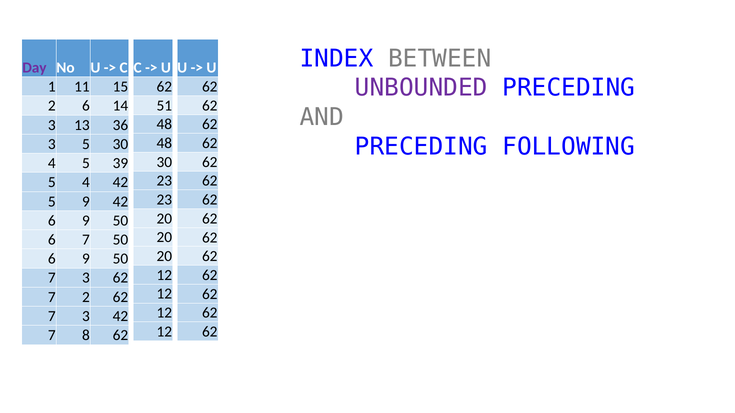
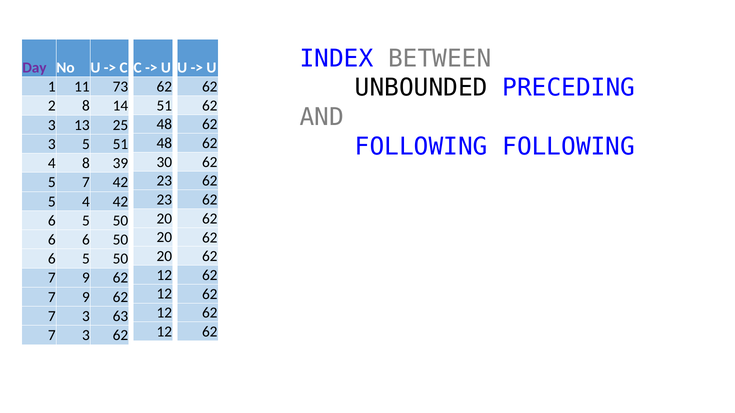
UNBOUNDED colour: purple -> black (421, 88)
15: 15 -> 73 (120, 87)
2 6: 6 -> 8 (86, 106)
36: 36 -> 25 (120, 125)
PRECEDING: PRECEDING -> FOLLOWING (421, 147)
5 30: 30 -> 51 (120, 144)
4 5: 5 -> 8 (86, 163)
5 4: 4 -> 7 (86, 183)
5 9: 9 -> 4 (86, 202)
9: 9 -> 5 (86, 221)
6 7: 7 -> 6 (86, 240)
9: 9 -> 5 (86, 259)
3: 3 -> 9 (86, 278)
2: 2 -> 9 (86, 297)
3 42: 42 -> 63 (120, 317)
8: 8 -> 3 (86, 336)
